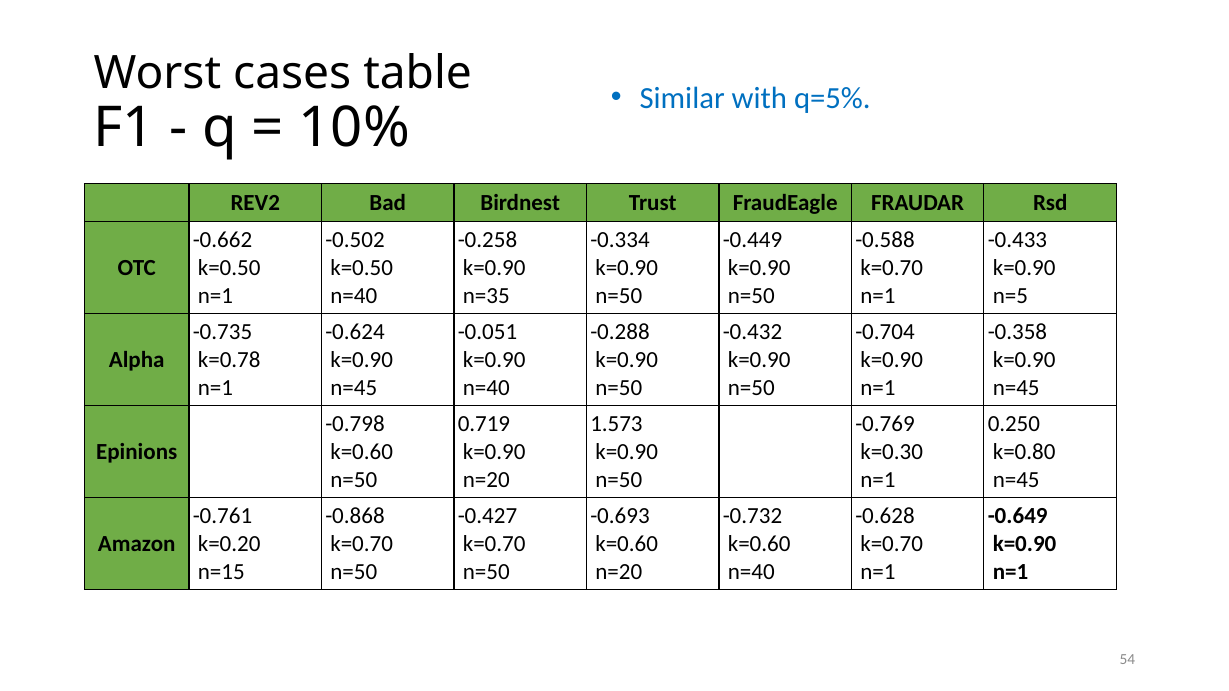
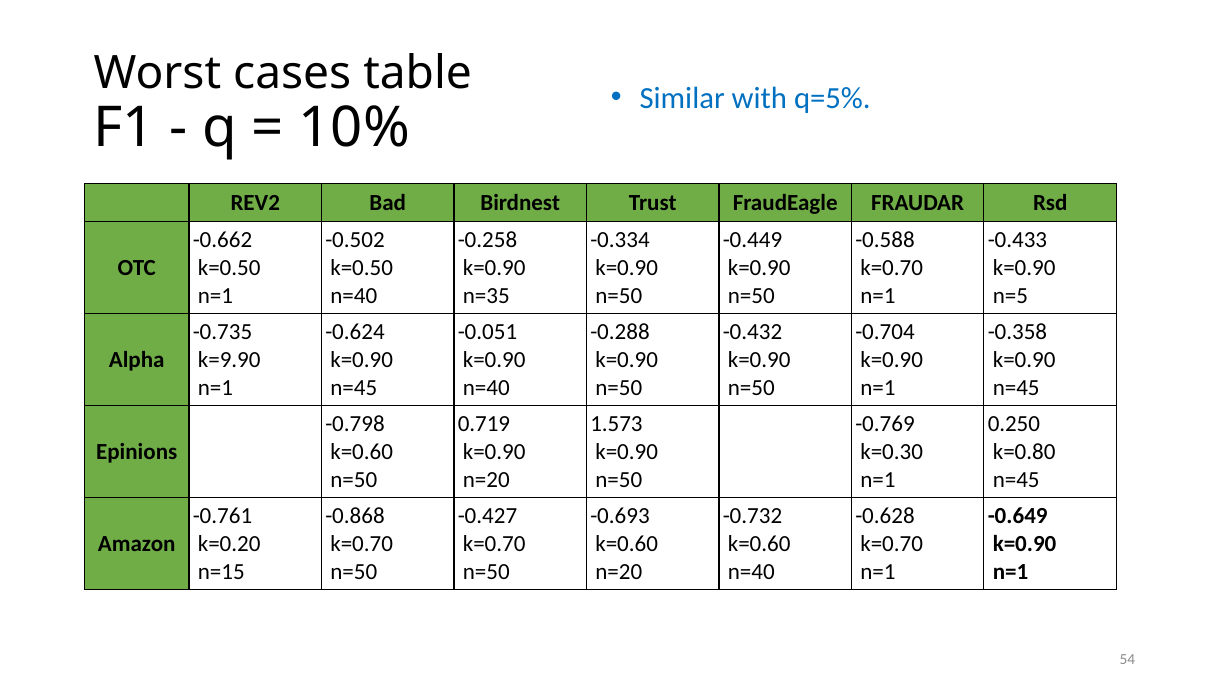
k=0.78: k=0.78 -> k=9.90 (229, 360)
